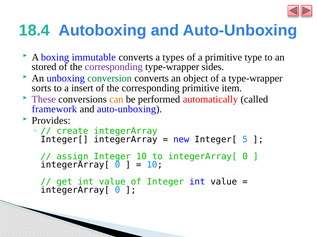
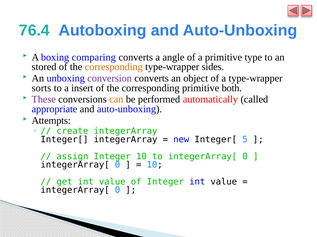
18.4: 18.4 -> 76.4 (34, 30)
immutable: immutable -> comparing (94, 57)
types: types -> angle (173, 57)
corresponding colour: purple -> orange (114, 67)
conversion colour: green -> purple (110, 79)
item: item -> both (232, 88)
framework: framework -> appropriate (54, 109)
Provides: Provides -> Attempts (51, 121)
